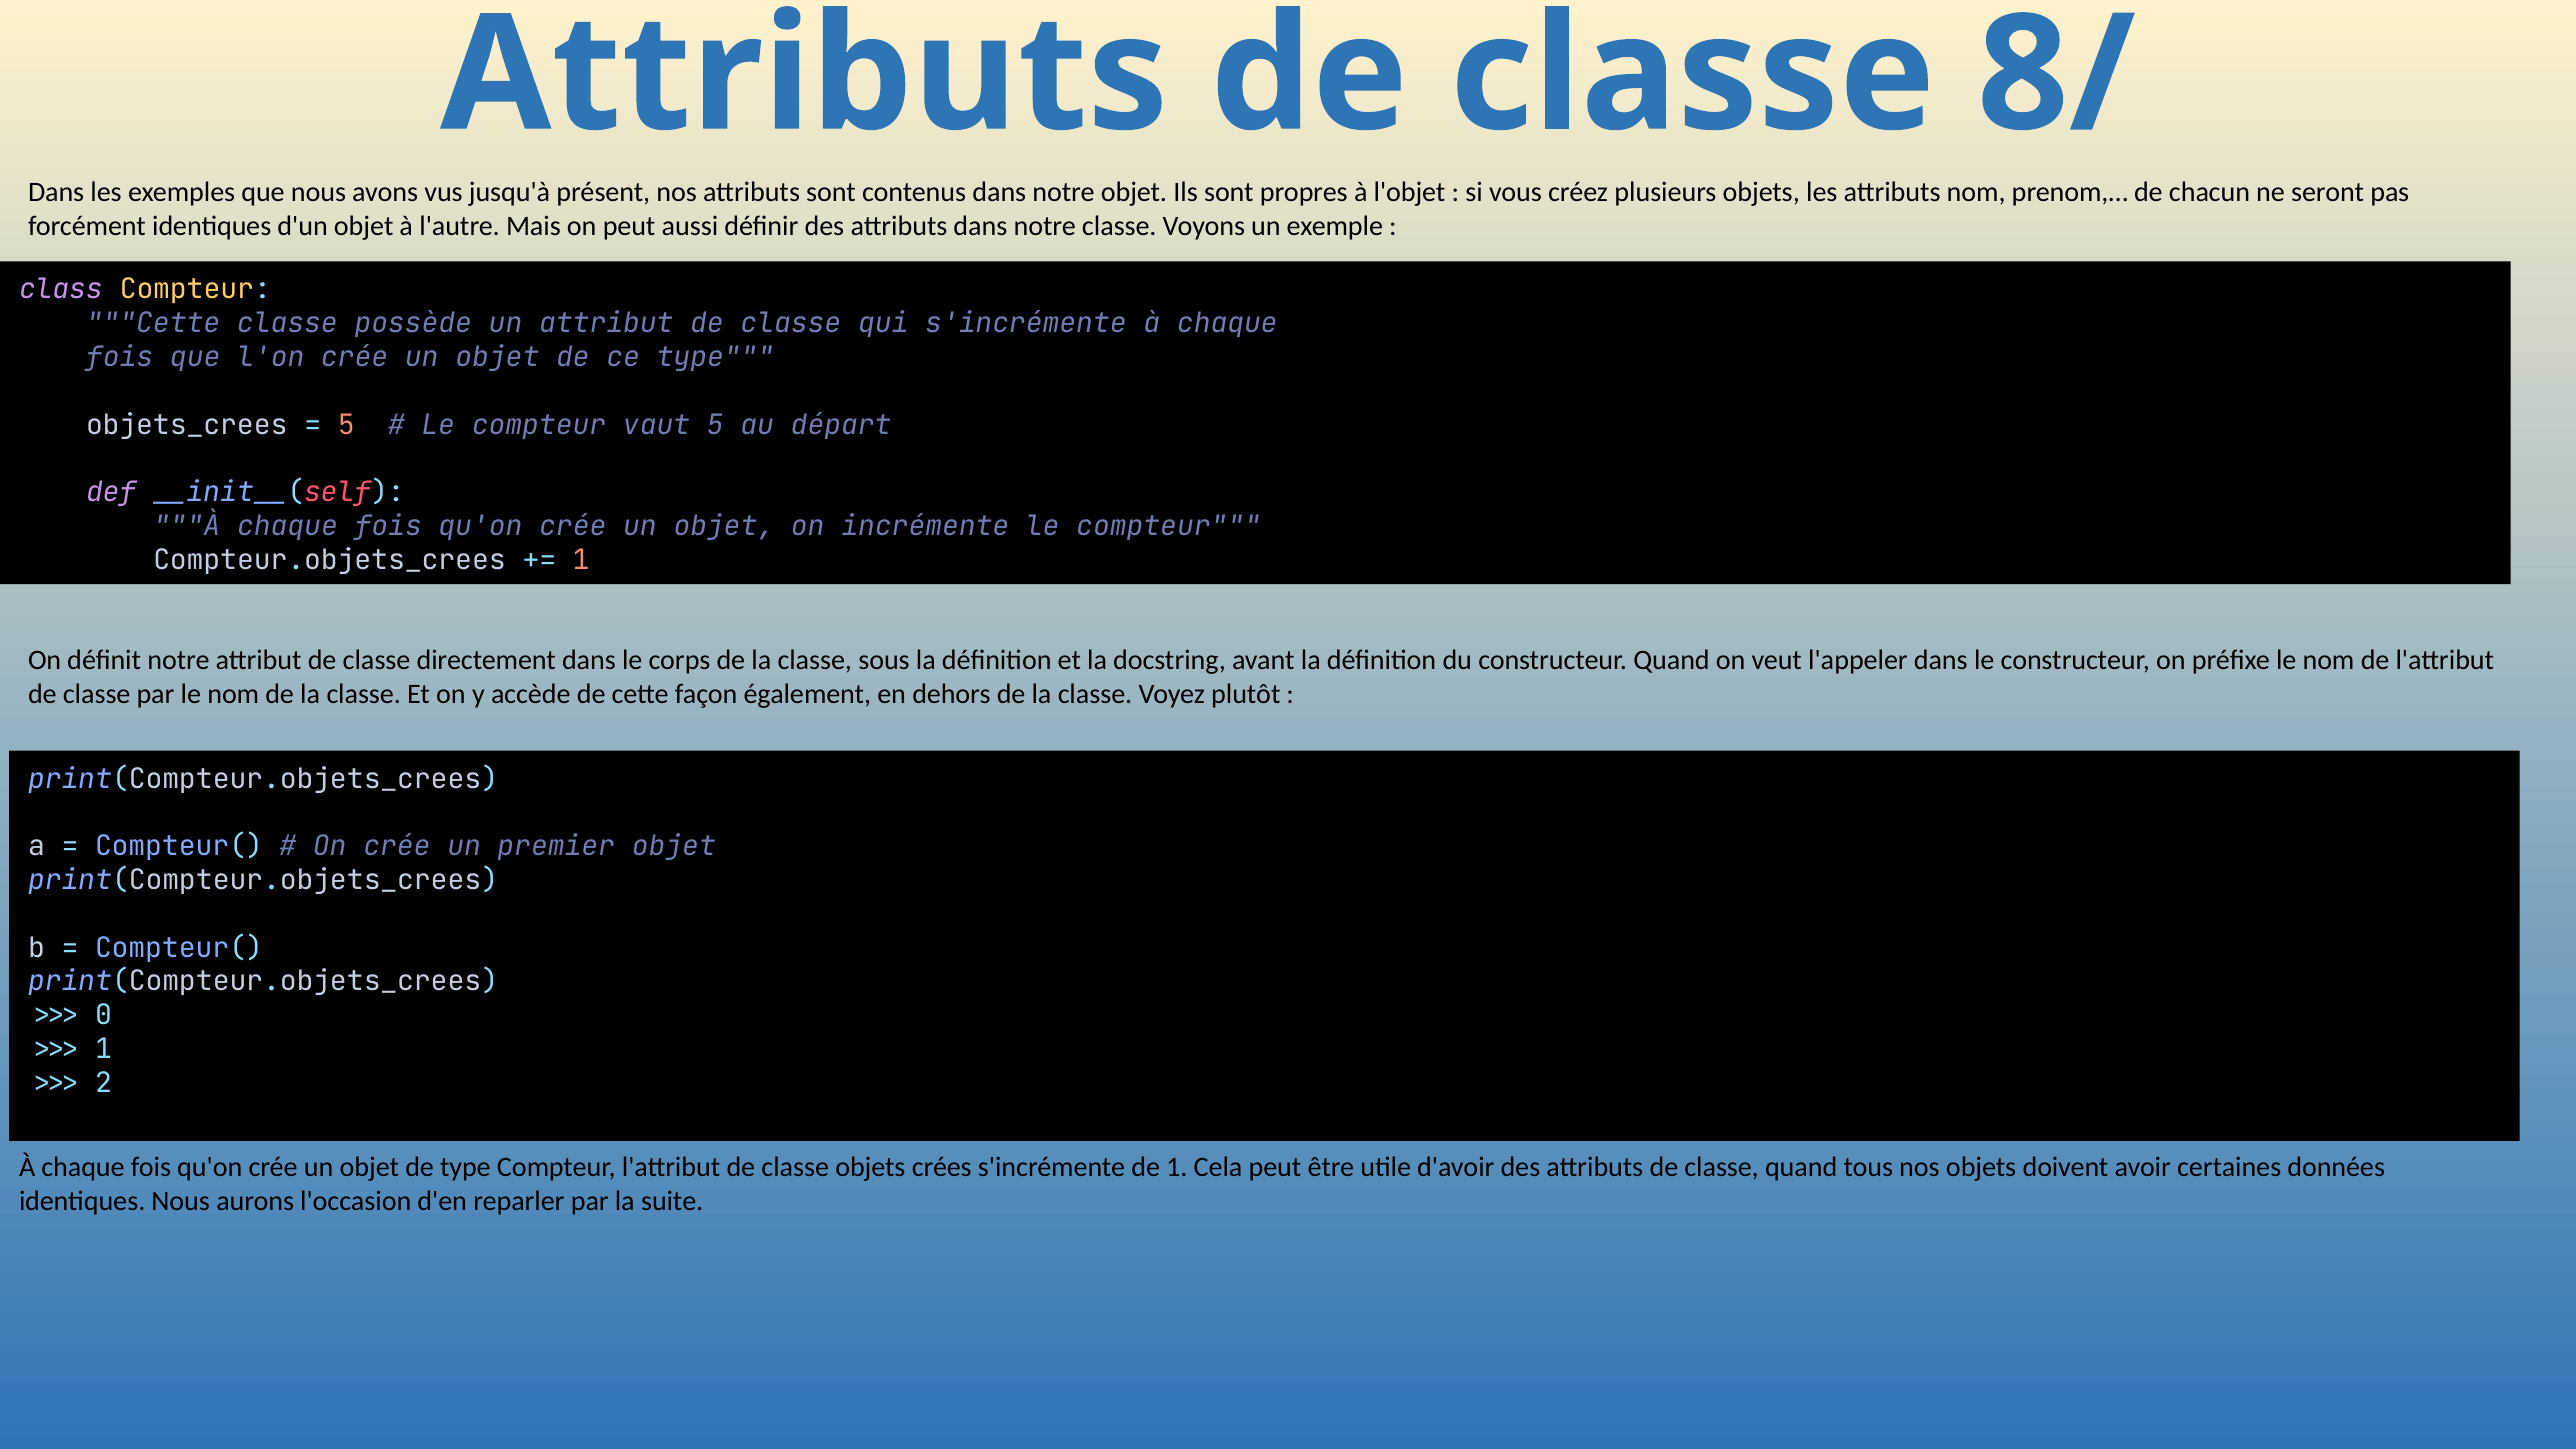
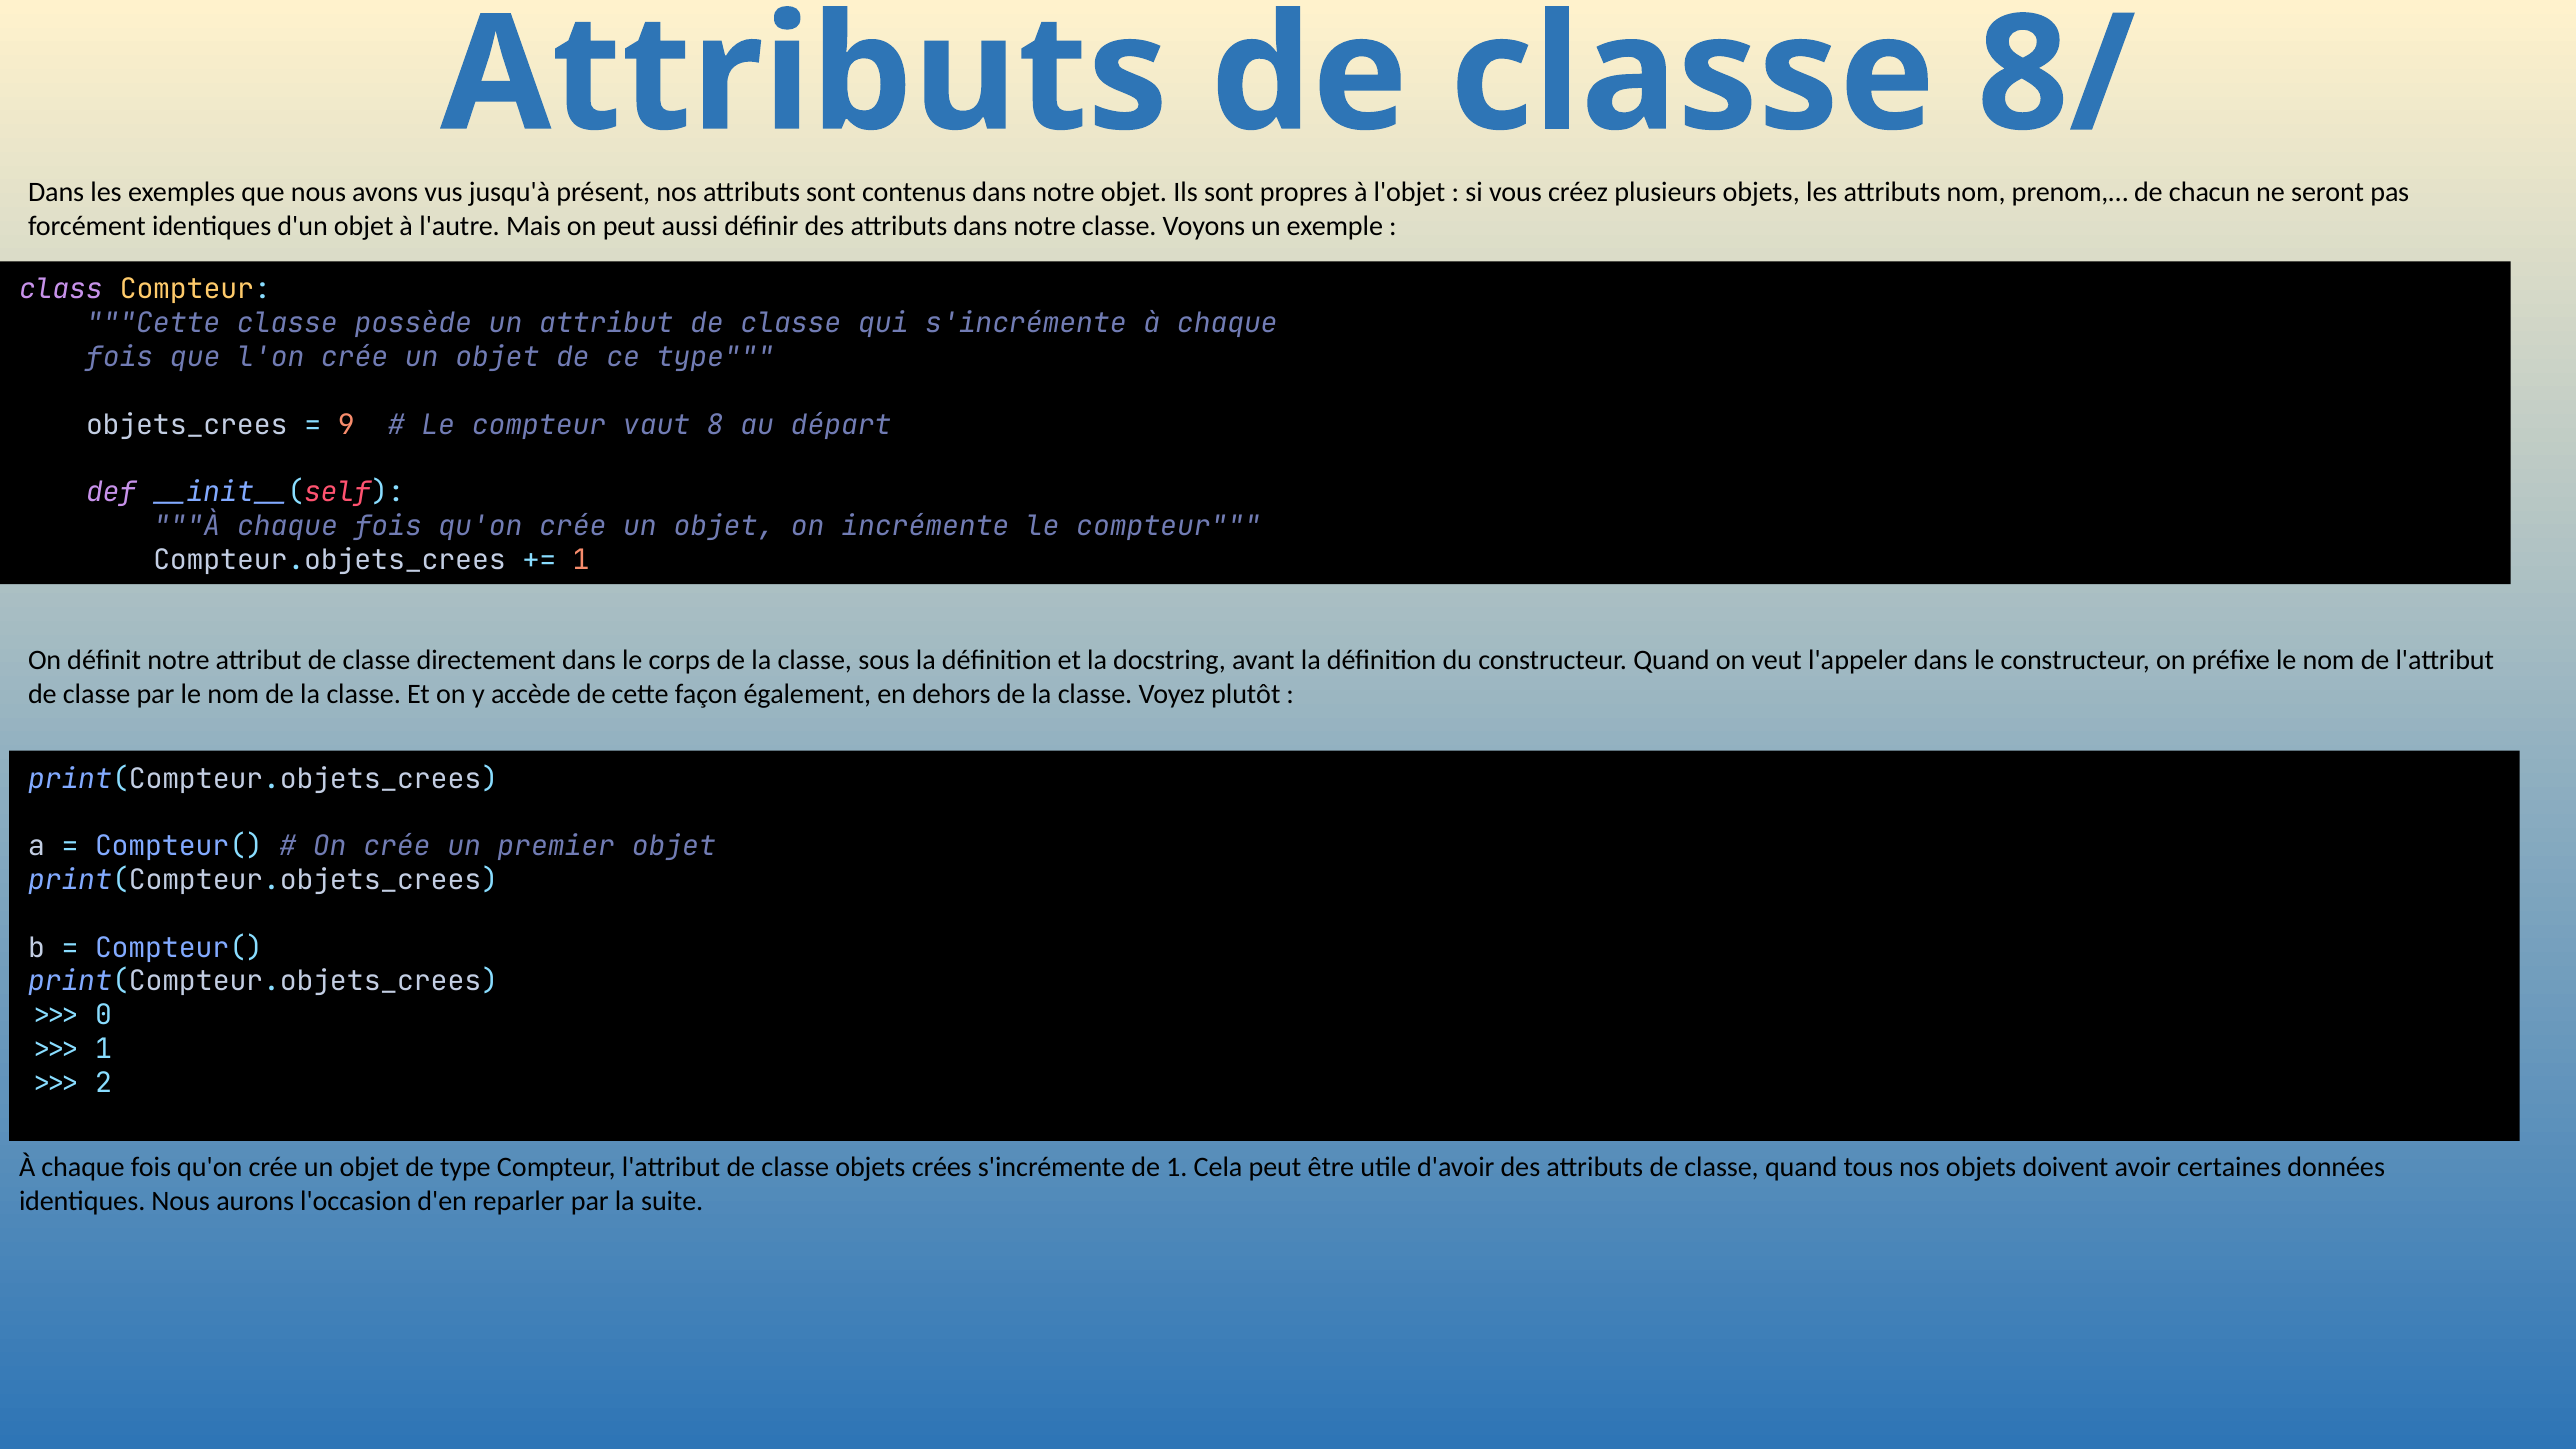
5: 5 -> 9 (346, 425)
vaut 5: 5 -> 8 (715, 425)
